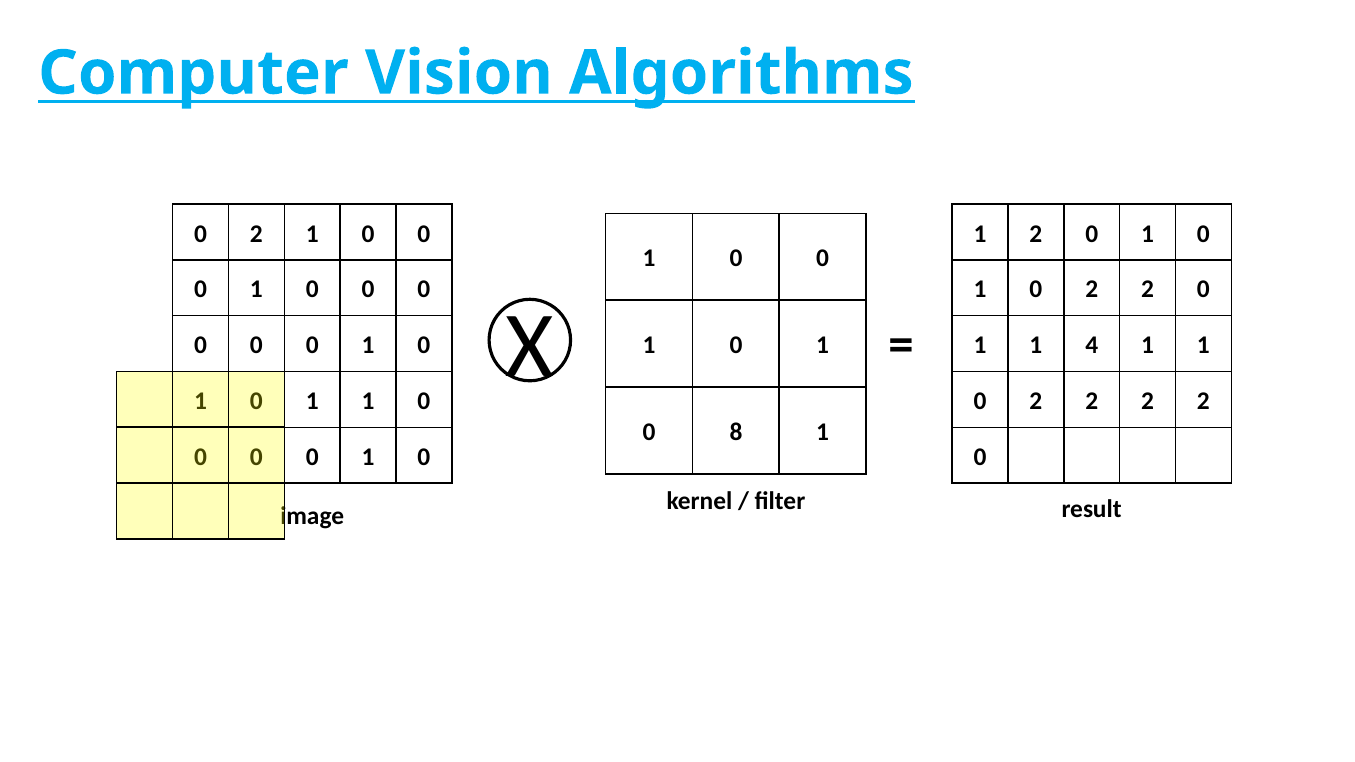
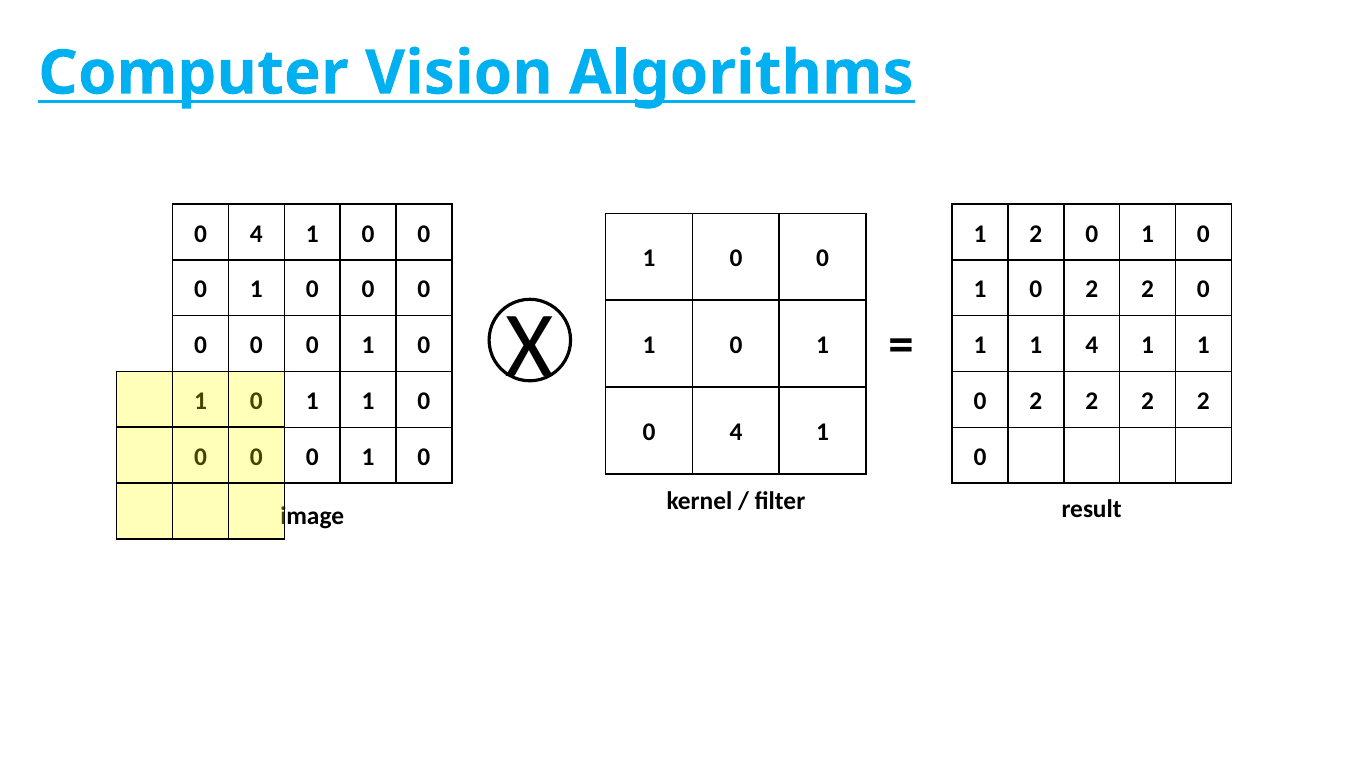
2: 2 -> 4 (256, 234)
8: 8 -> 4 (736, 432)
